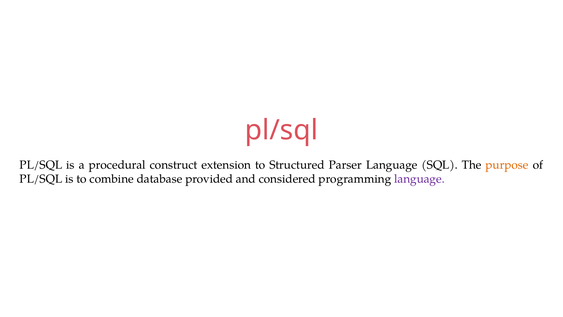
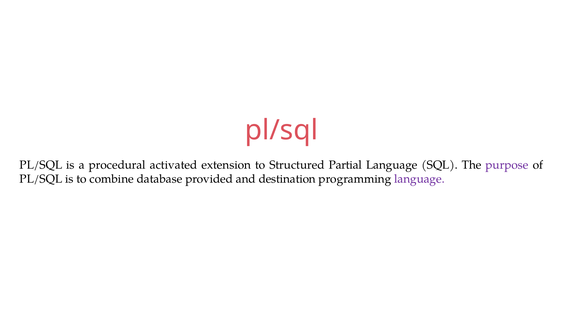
construct: construct -> activated (174, 165)
Parser: Parser -> Partial (345, 165)
purpose colour: orange -> purple (507, 165)
considered: considered -> destination (287, 179)
